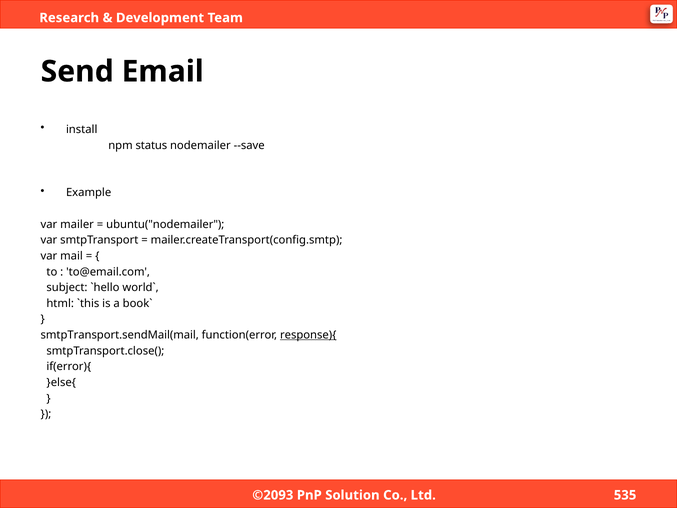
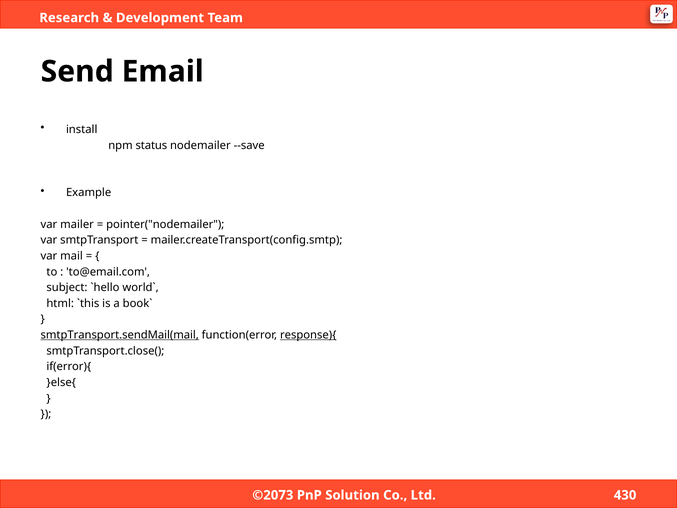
ubuntu("nodemailer: ubuntu("nodemailer -> pointer("nodemailer (165, 224)
smtpTransport.sendMail(mail underline: none -> present (120, 335)
©2093: ©2093 -> ©2073 (273, 495)
535: 535 -> 430 (625, 495)
